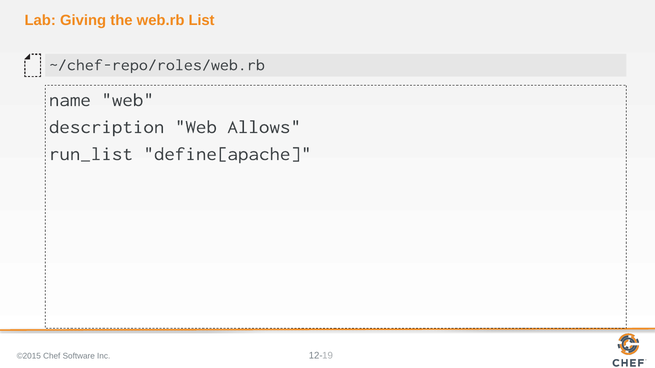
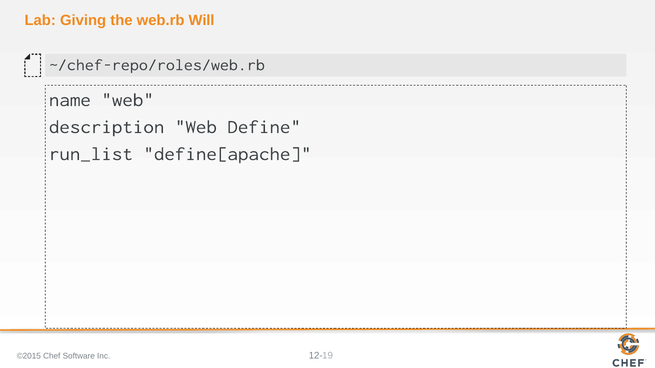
List: List -> Will (201, 20)
Allows: Allows -> Define (264, 127)
